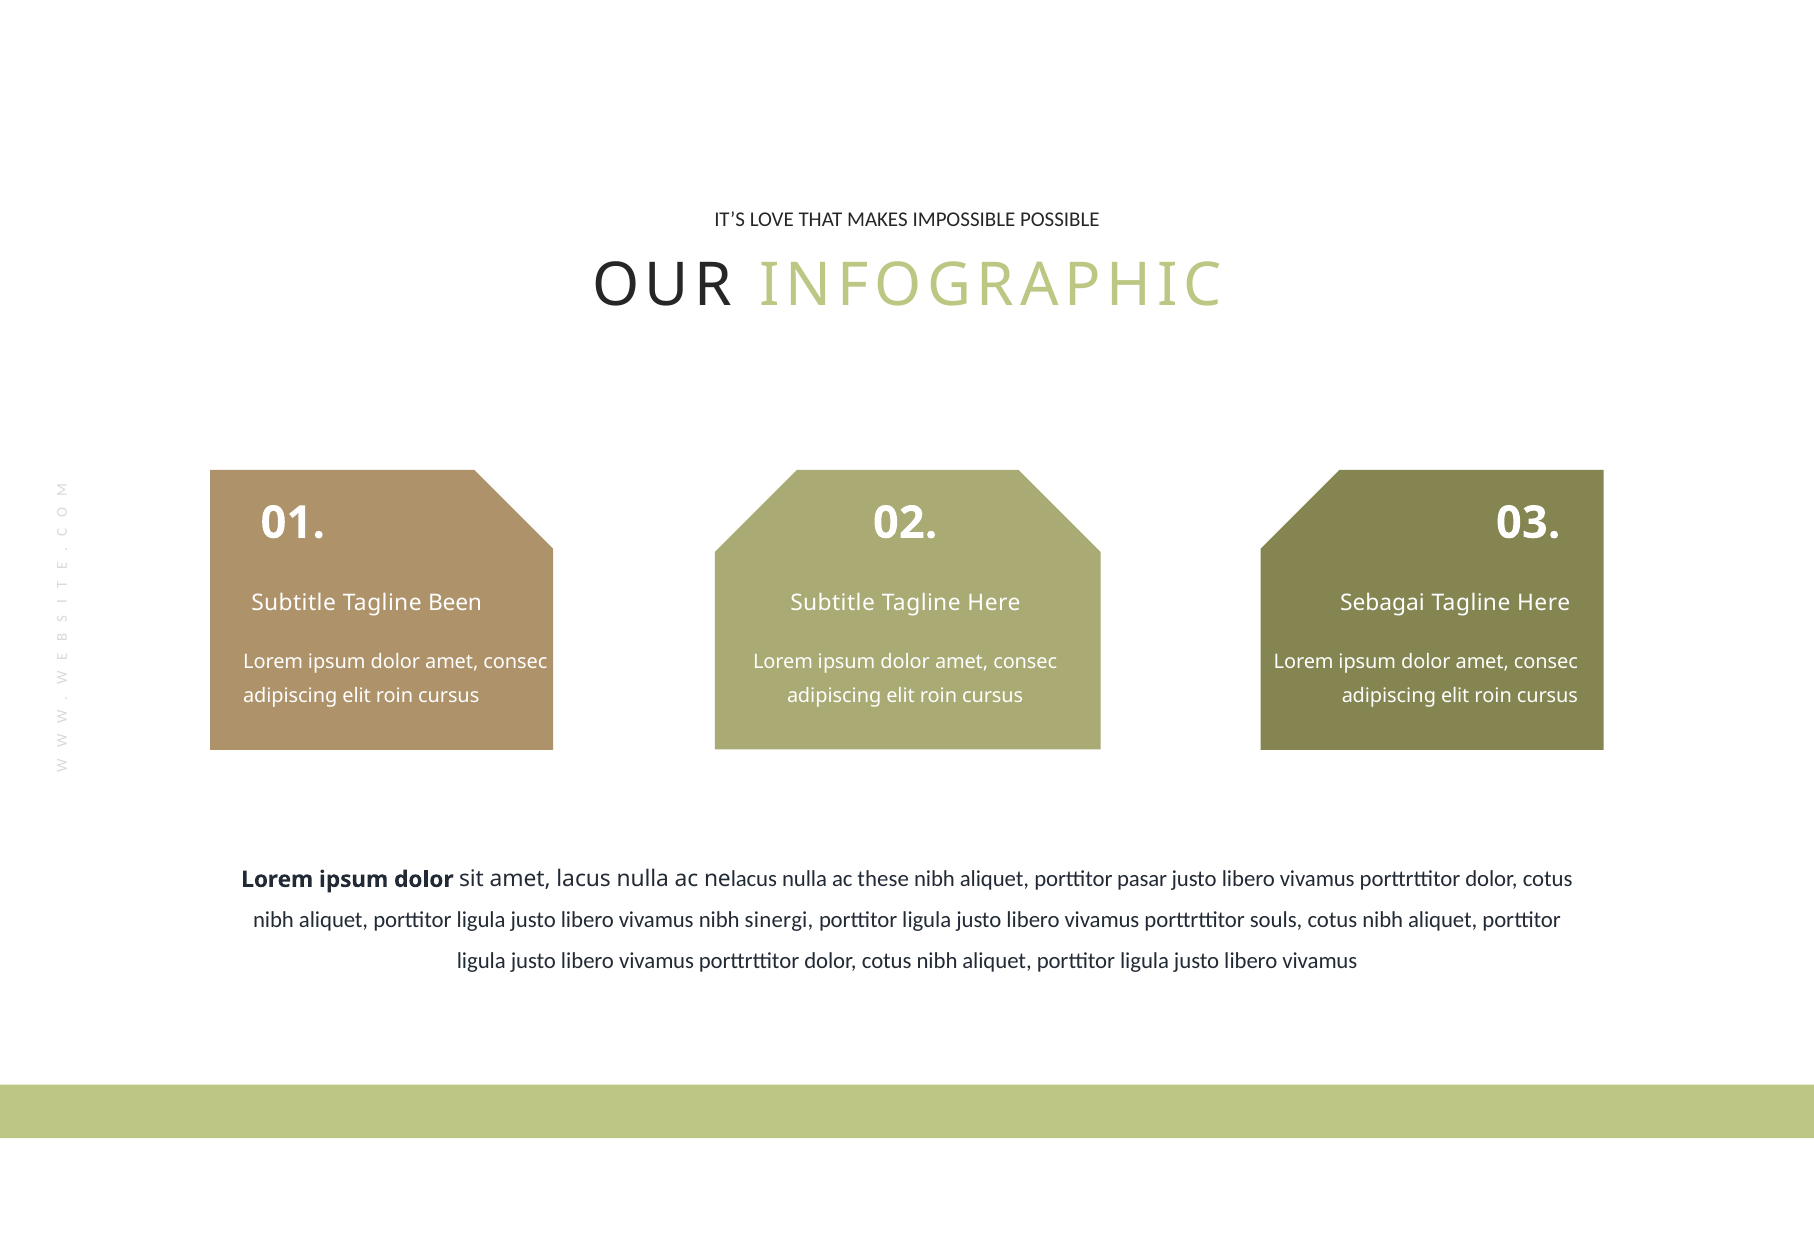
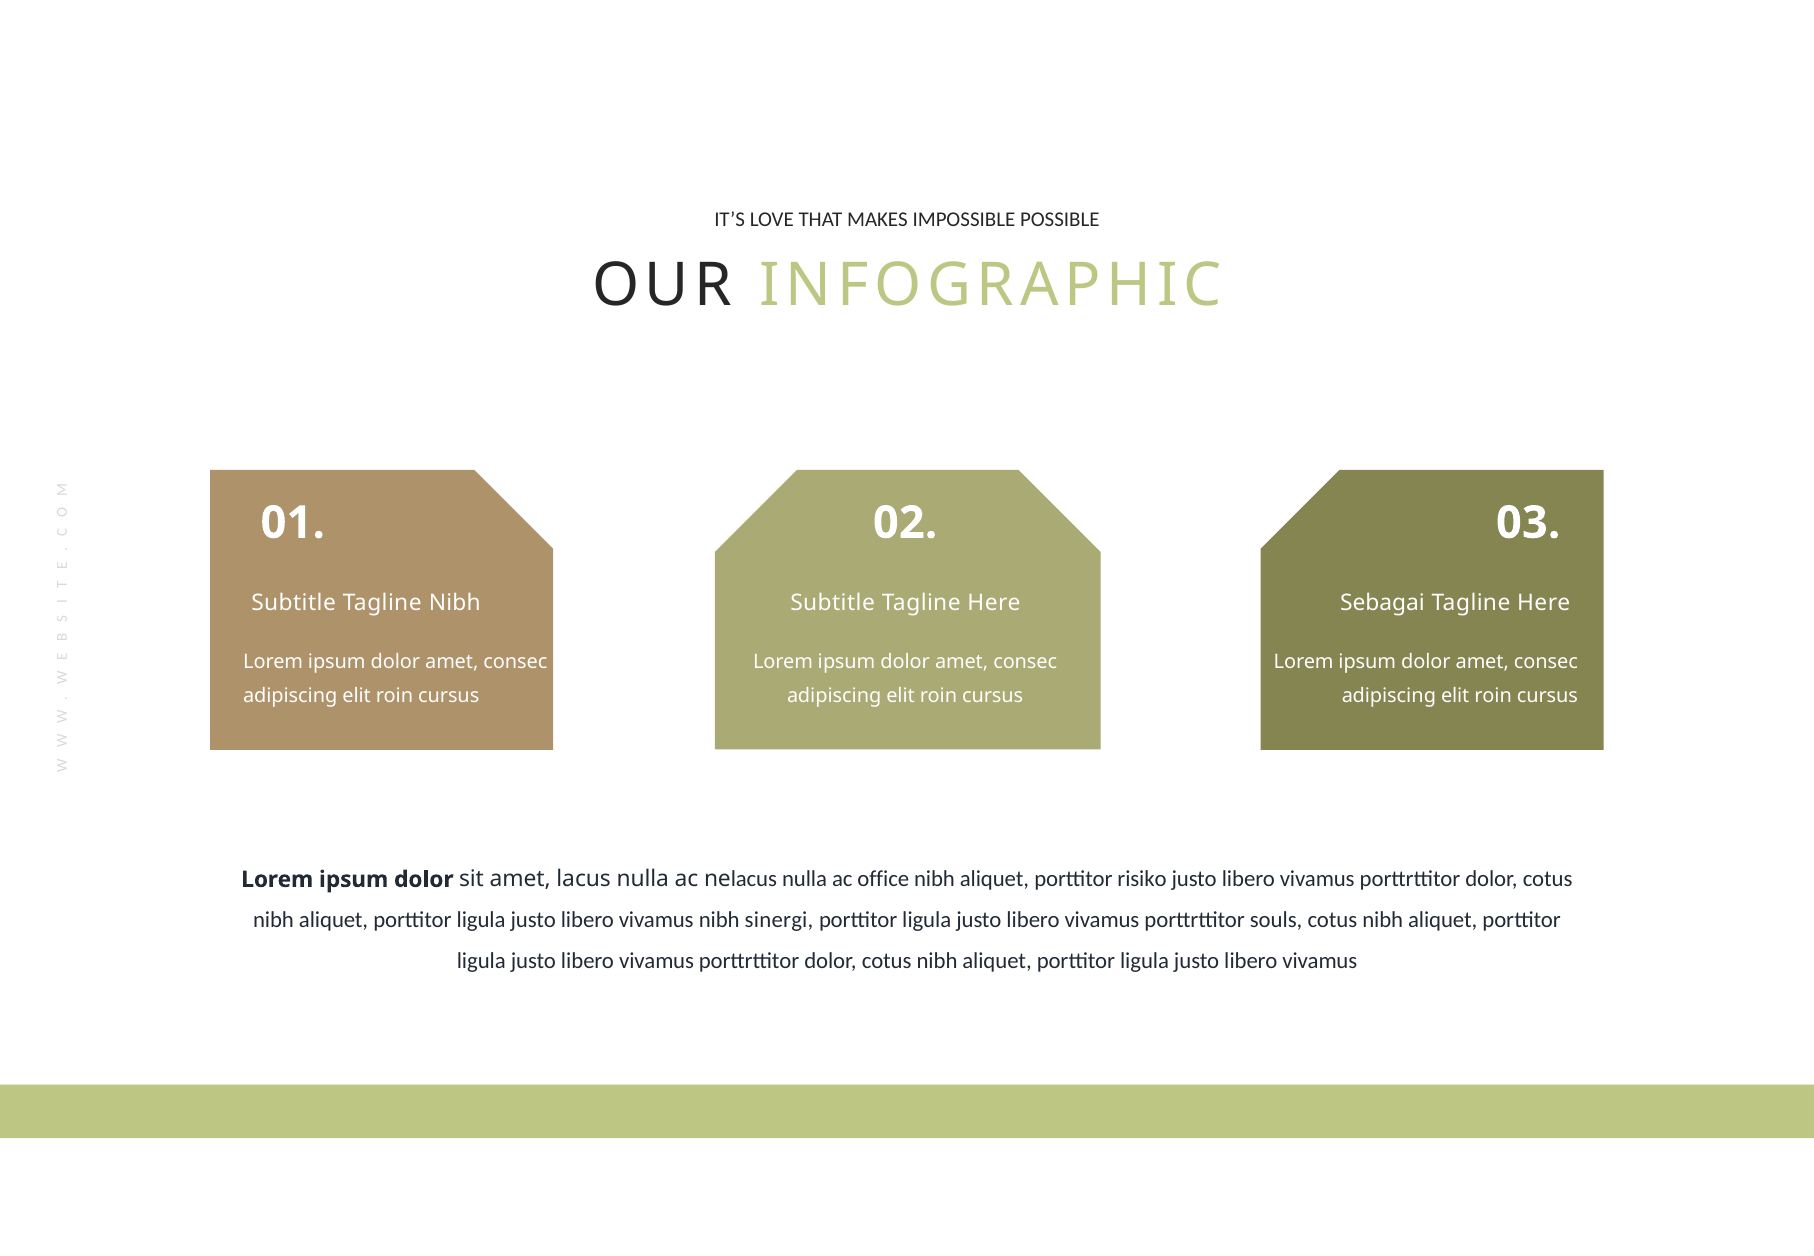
Tagline Been: Been -> Nibh (455, 603)
these: these -> office (883, 879)
pasar: pasar -> risiko (1142, 879)
